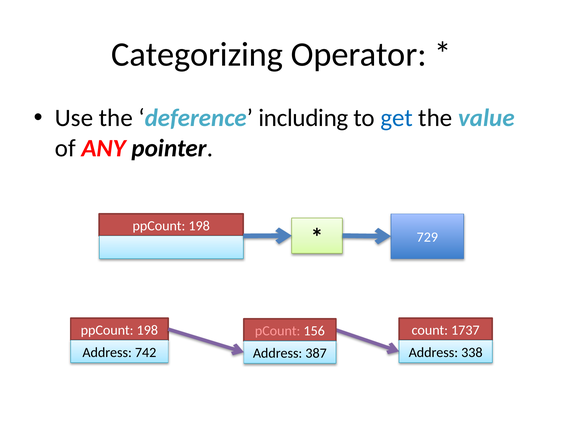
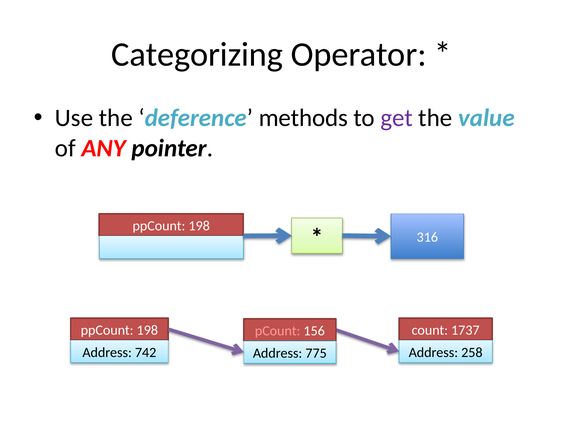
including: including -> methods (303, 118)
get colour: blue -> purple (397, 118)
729: 729 -> 316 (427, 237)
338: 338 -> 258 (472, 353)
387: 387 -> 775 (316, 353)
